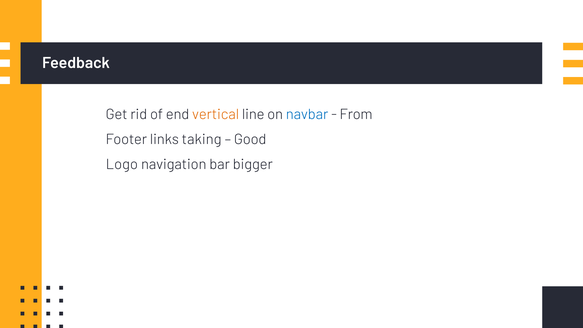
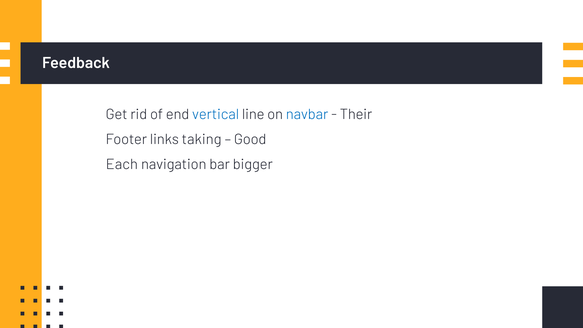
vertical colour: orange -> blue (216, 114)
From: From -> Their (356, 114)
Logo: Logo -> Each (122, 164)
